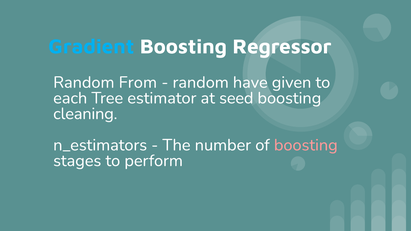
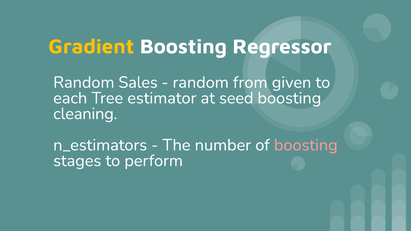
Gradient colour: light blue -> yellow (91, 47)
From: From -> Sales (138, 82)
have: have -> from (250, 82)
